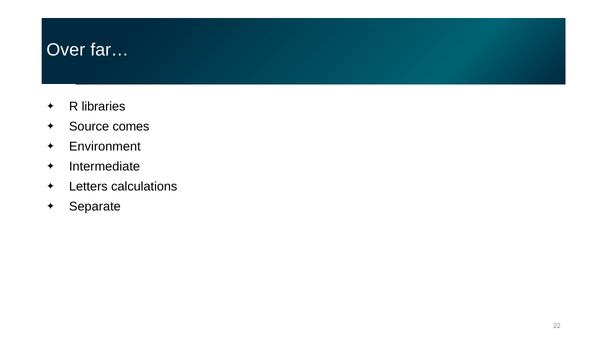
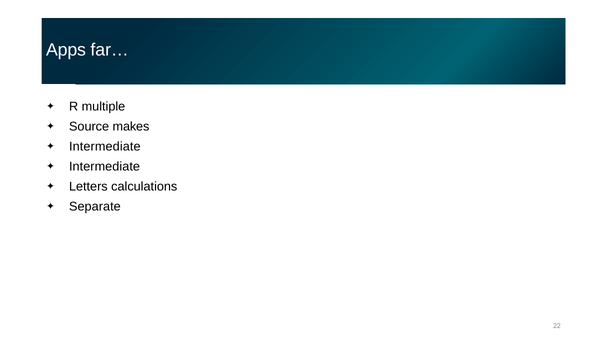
Over: Over -> Apps (66, 50)
libraries: libraries -> multiple (103, 107)
comes: comes -> makes (131, 127)
Environment: Environment -> Intermediate (105, 147)
